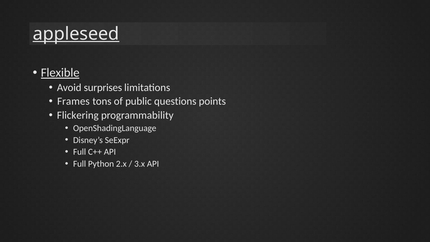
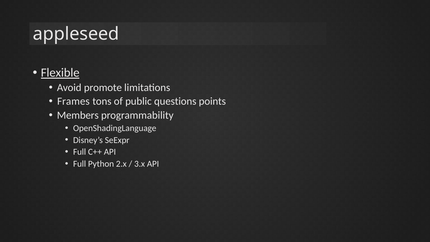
appleseed underline: present -> none (76, 34)
surprises: surprises -> promote (103, 88)
Flickering: Flickering -> Members (78, 115)
